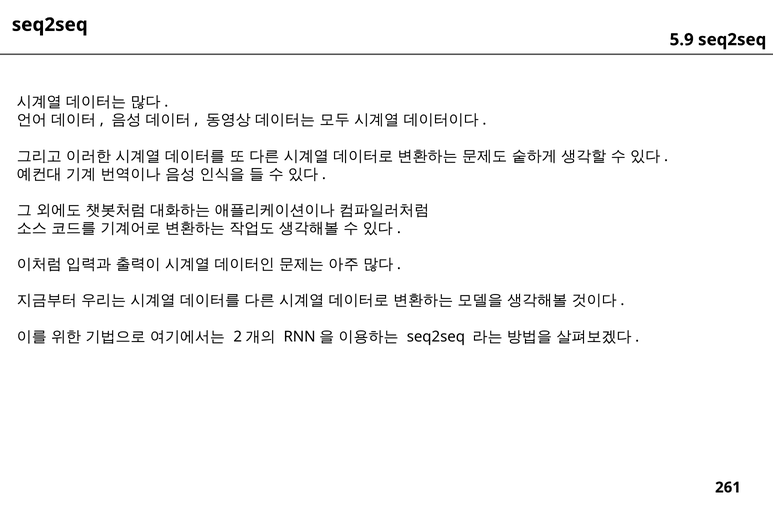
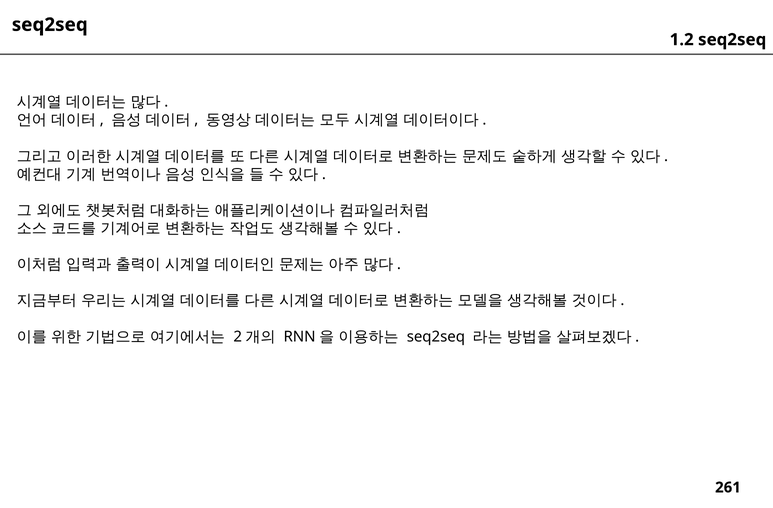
5.9: 5.9 -> 1.2 (682, 40)
